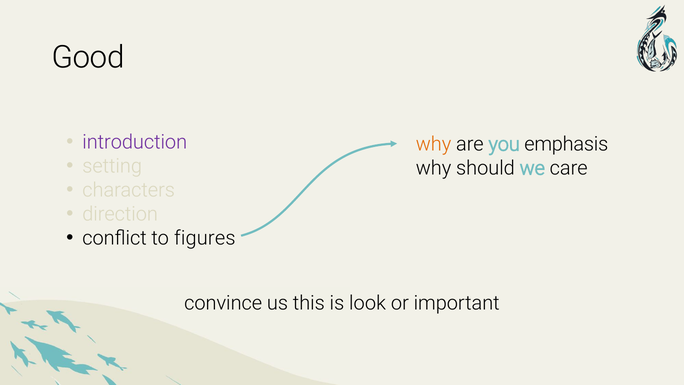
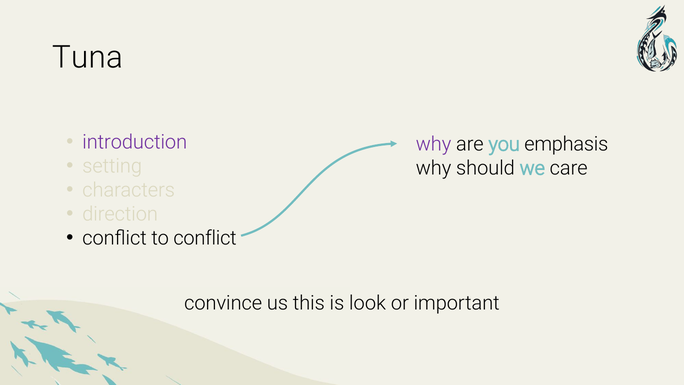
Good: Good -> Tuna (88, 57)
why colour: orange -> purple (434, 144)
to figures: figures -> conflict (205, 238)
